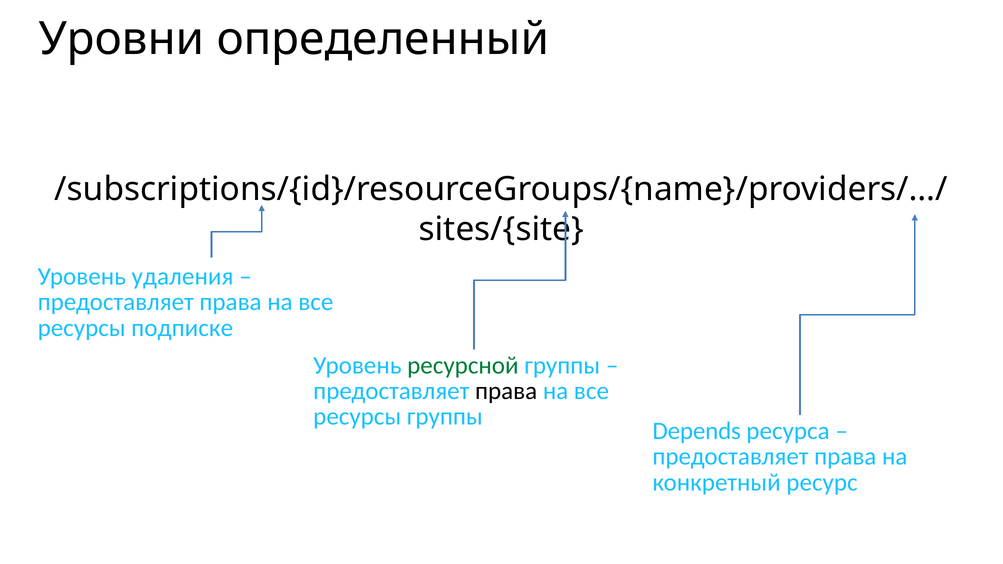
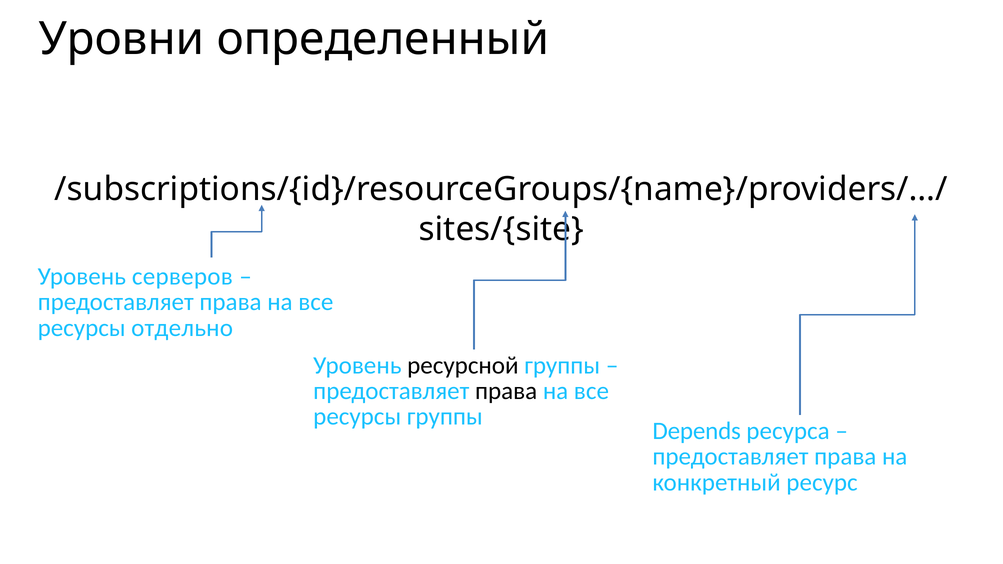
удаления: удаления -> серверов (182, 277)
подписке: подписке -> отдельно (182, 328)
ресурсной colour: green -> black (463, 366)
